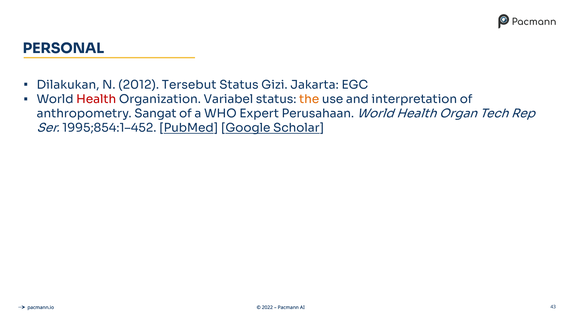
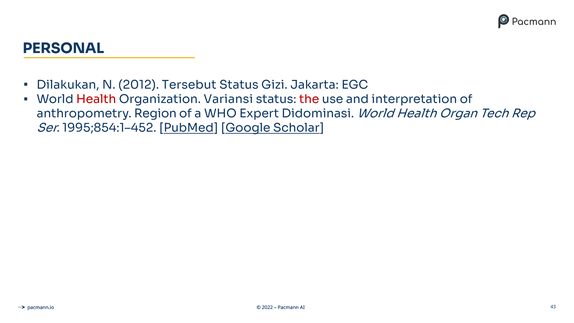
Variabel: Variabel -> Variansi (228, 99)
the colour: orange -> red (309, 99)
Sangat: Sangat -> Region (155, 113)
Perusahaan: Perusahaan -> Didominasi (318, 113)
